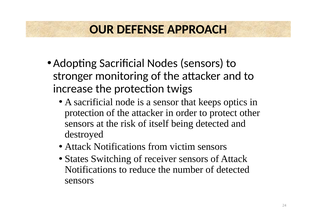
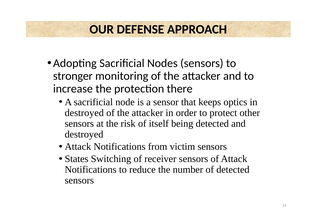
twigs: twigs -> there (180, 89)
protection: protection -> destroyed (84, 113)
